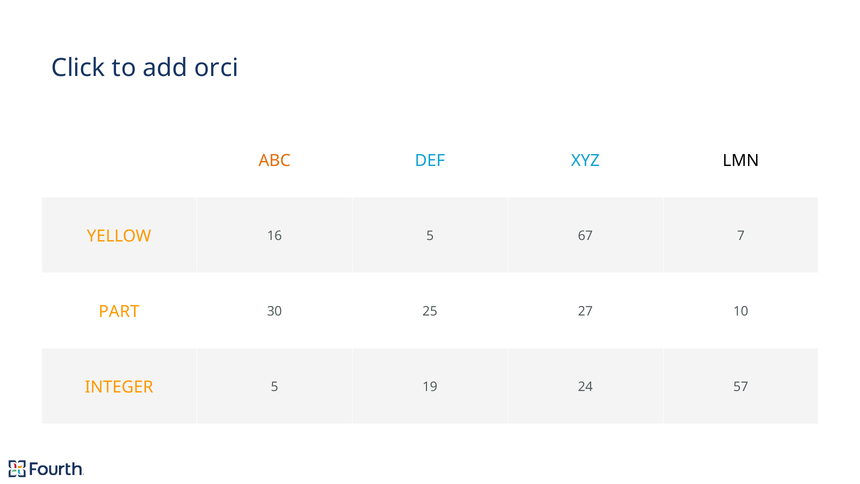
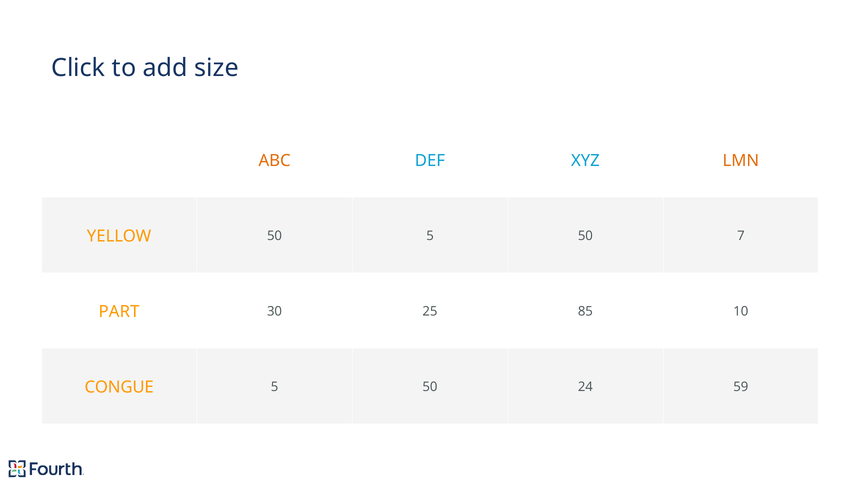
orci: orci -> size (217, 68)
LMN colour: black -> orange (741, 160)
YELLOW 16: 16 -> 50 (274, 236)
67: 67 -> 50 (585, 236)
27: 27 -> 85 (585, 311)
INTEGER: INTEGER -> CONGUE (119, 387)
19: 19 -> 50 (430, 387)
57: 57 -> 59 (741, 387)
